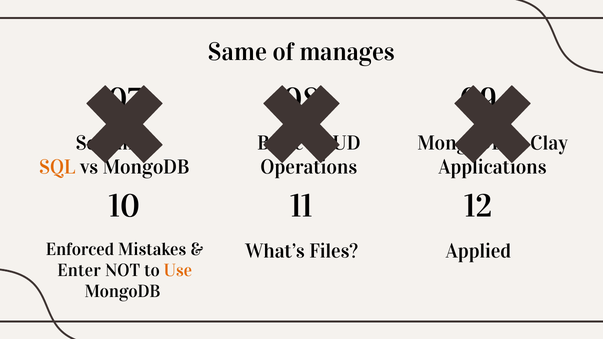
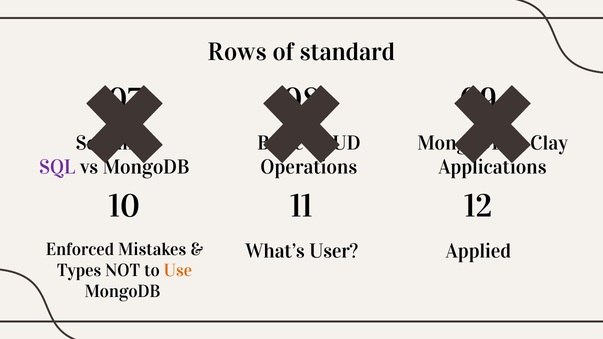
Same: Same -> Rows (237, 52)
manages: manages -> standard (347, 52)
SQL colour: orange -> purple (57, 167)
Files: Files -> User (334, 251)
Enter: Enter -> Types (79, 271)
